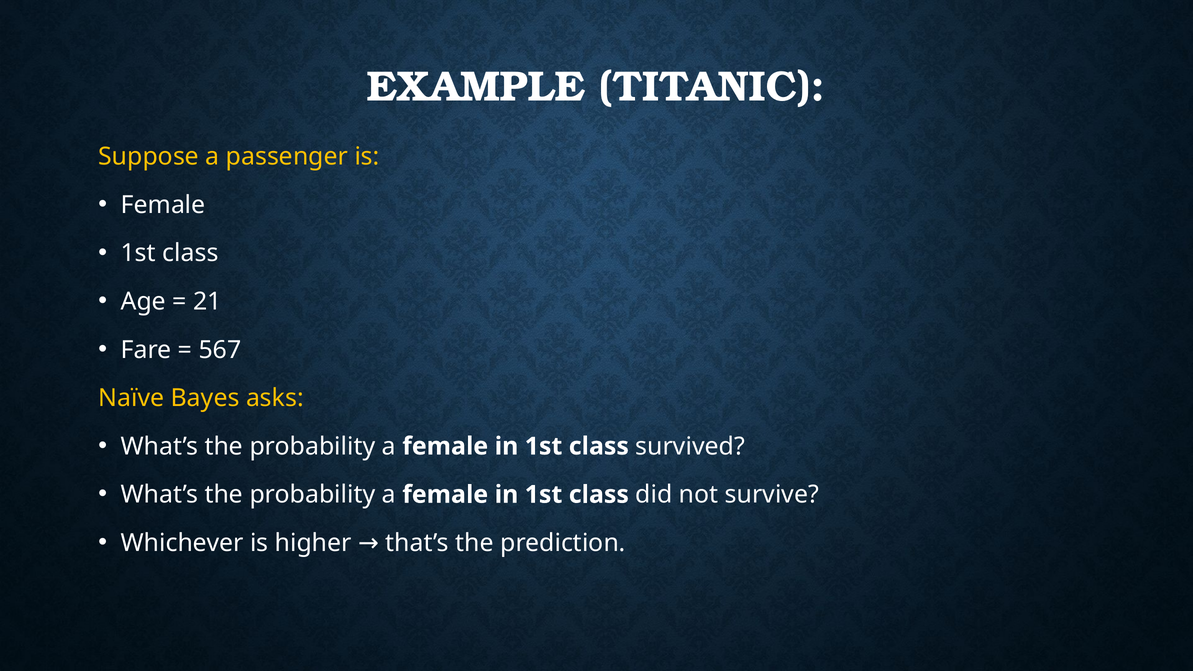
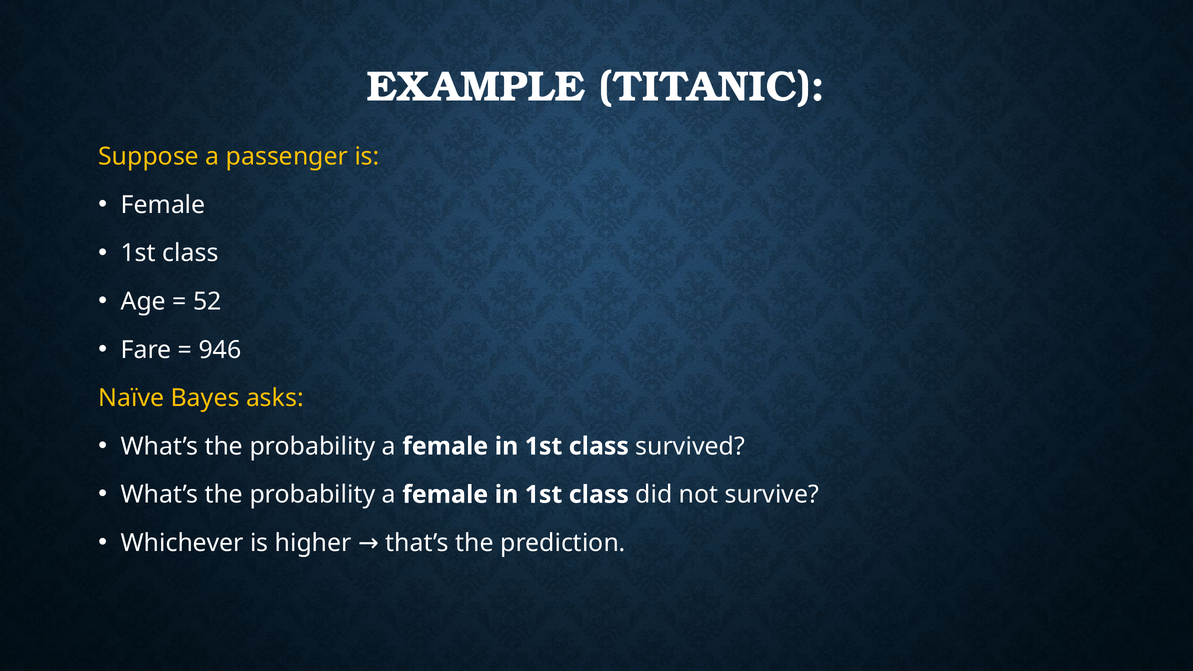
21: 21 -> 52 (207, 302)
567: 567 -> 946 (220, 350)
